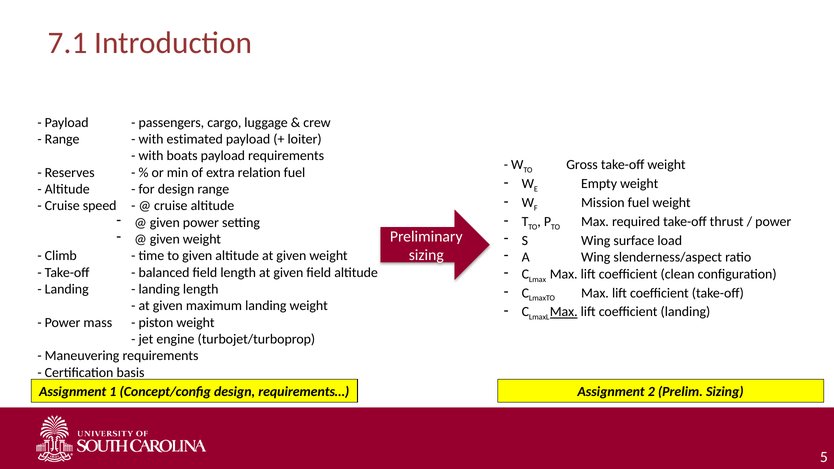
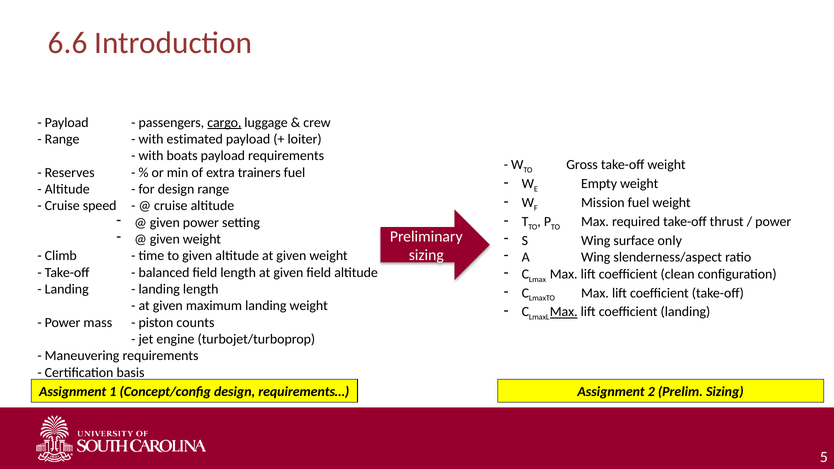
7.1: 7.1 -> 6.6 (68, 43)
cargo underline: none -> present (224, 123)
relation: relation -> trainers (259, 173)
load: load -> only (670, 241)
piston weight: weight -> counts (195, 323)
